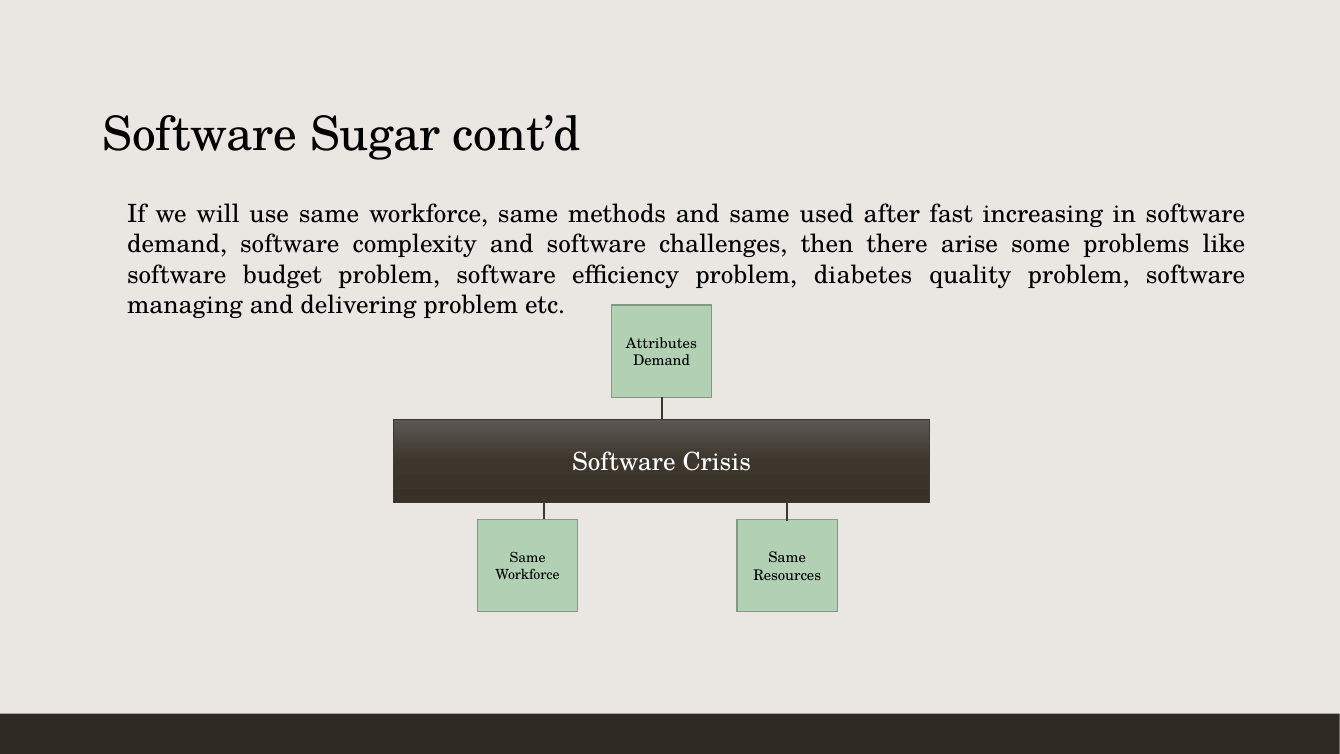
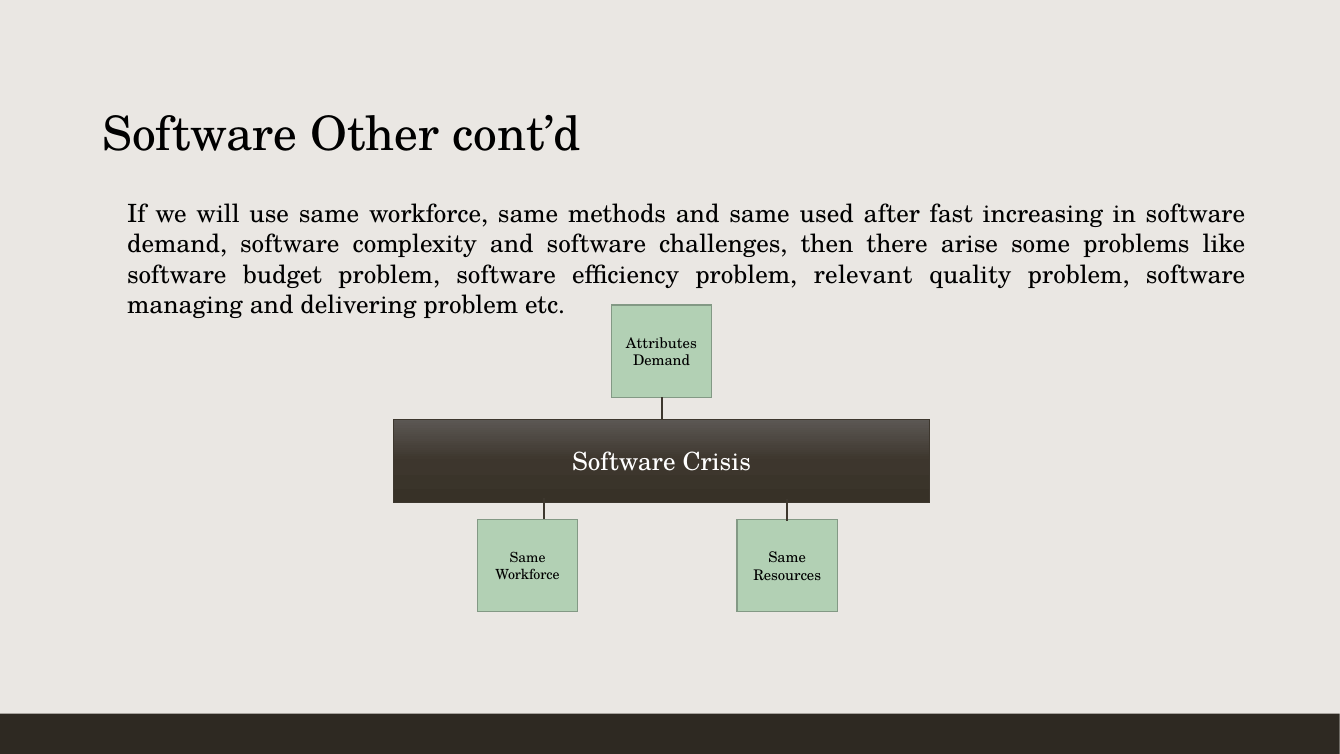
Sugar: Sugar -> Other (375, 135)
diabetes: diabetes -> relevant (863, 275)
